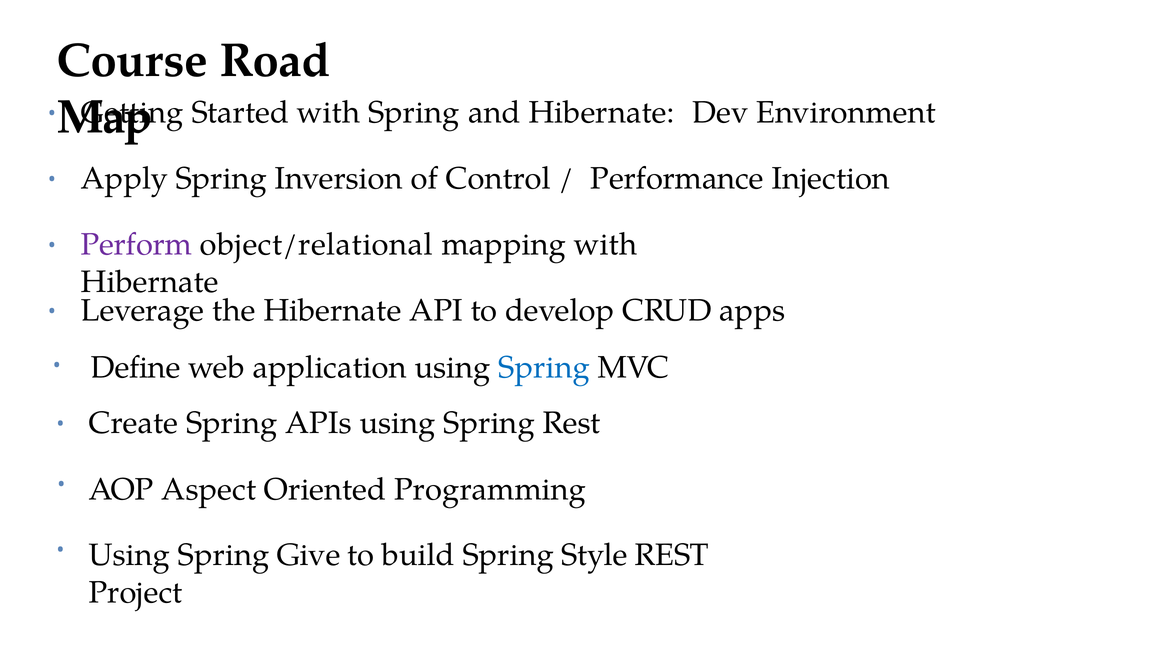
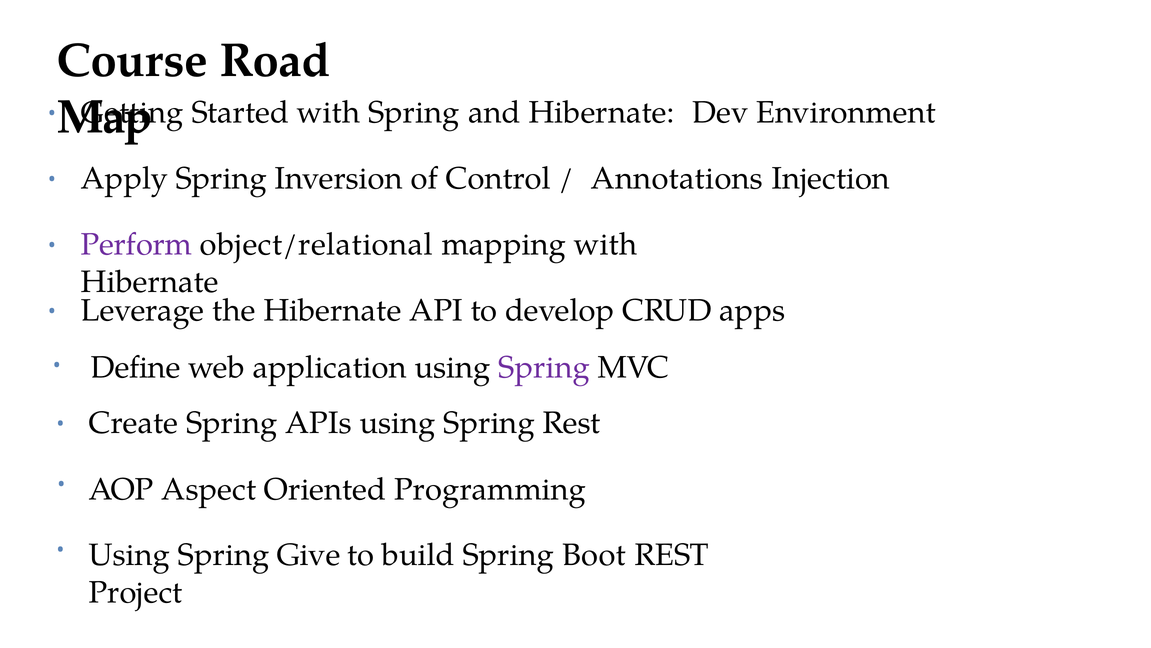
Performance: Performance -> Annotations (677, 179)
Spring colour: blue -> purple (544, 367)
Style: Style -> Boot (594, 555)
